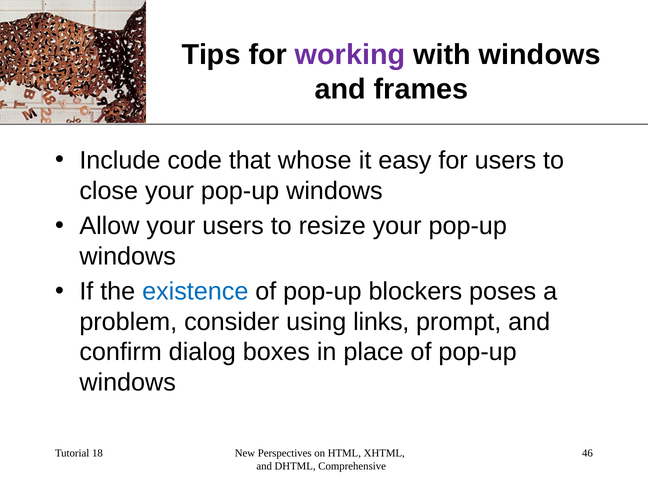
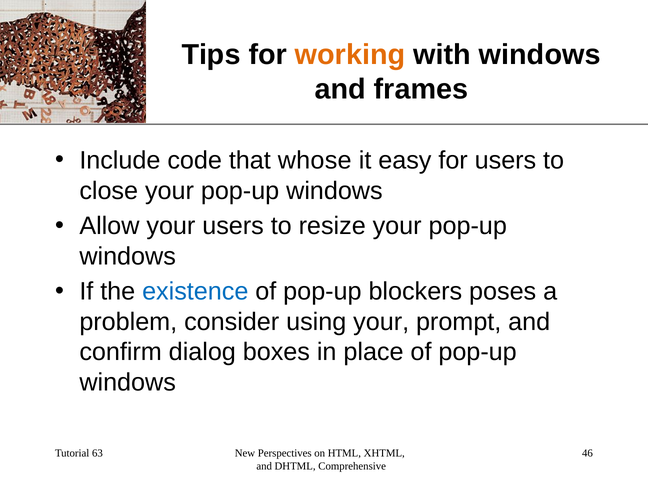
working colour: purple -> orange (350, 55)
using links: links -> your (381, 322)
18: 18 -> 63 (97, 453)
